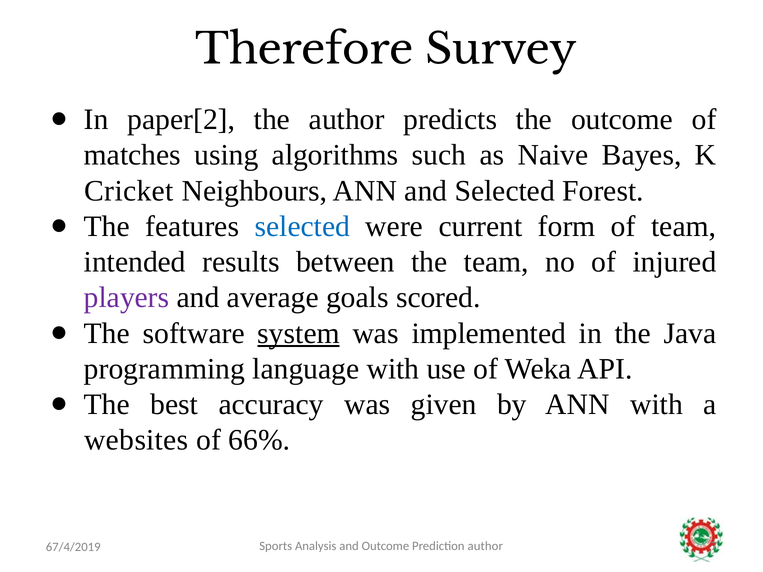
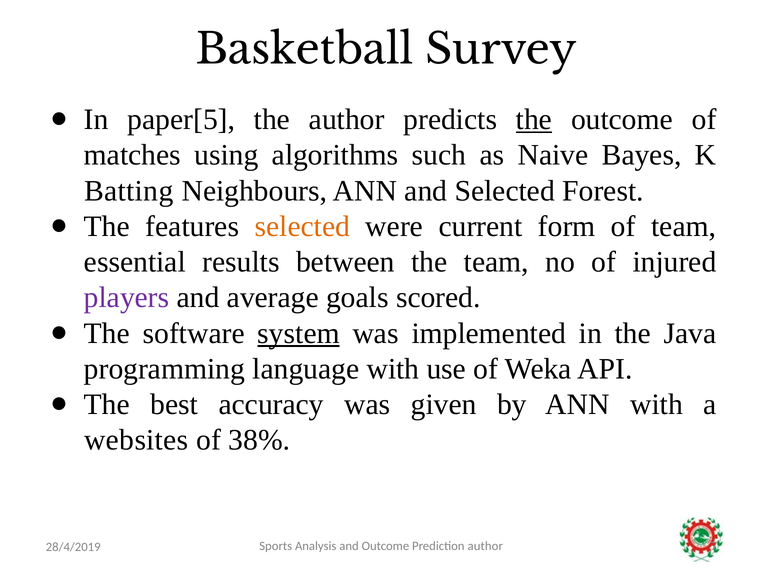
Therefore: Therefore -> Basketball (305, 50)
paper[2: paper[2 -> paper[5 (181, 120)
the underline: none -> present (534, 120)
Cricket: Cricket -> Batting (129, 191)
selected colour: blue -> orange (302, 227)
intended: intended -> essential (135, 262)
66%: 66% -> 38% (259, 440)
67/4/2019: 67/4/2019 -> 28/4/2019 (73, 547)
